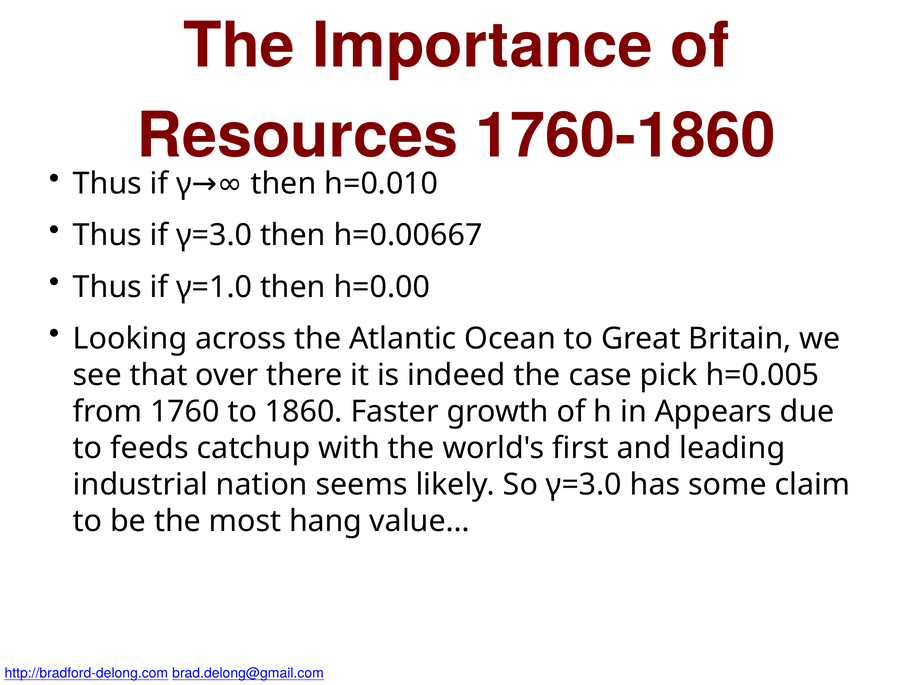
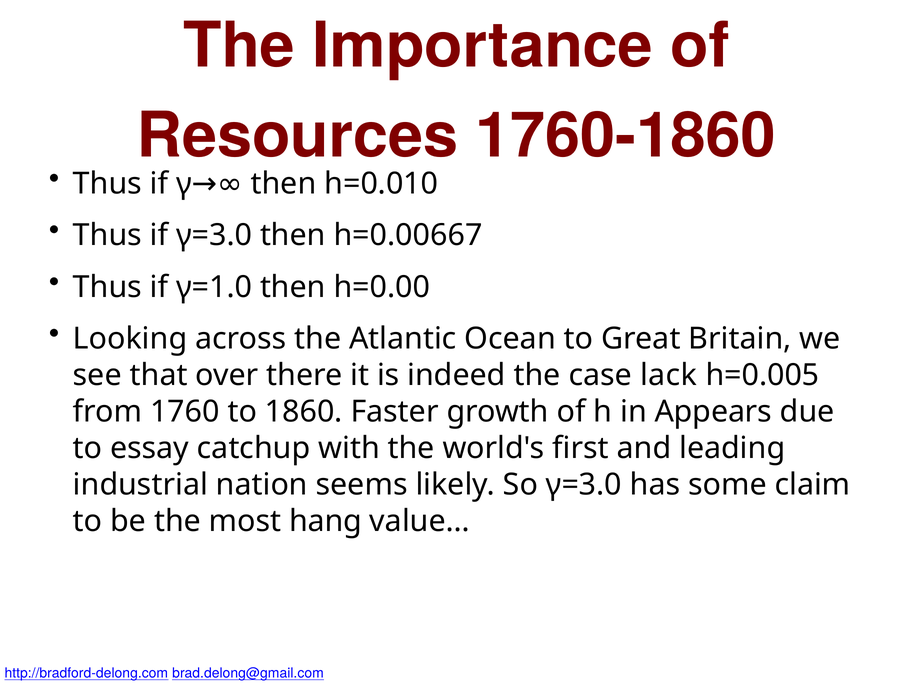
pick: pick -> lack (669, 375)
feeds: feeds -> essay (150, 448)
